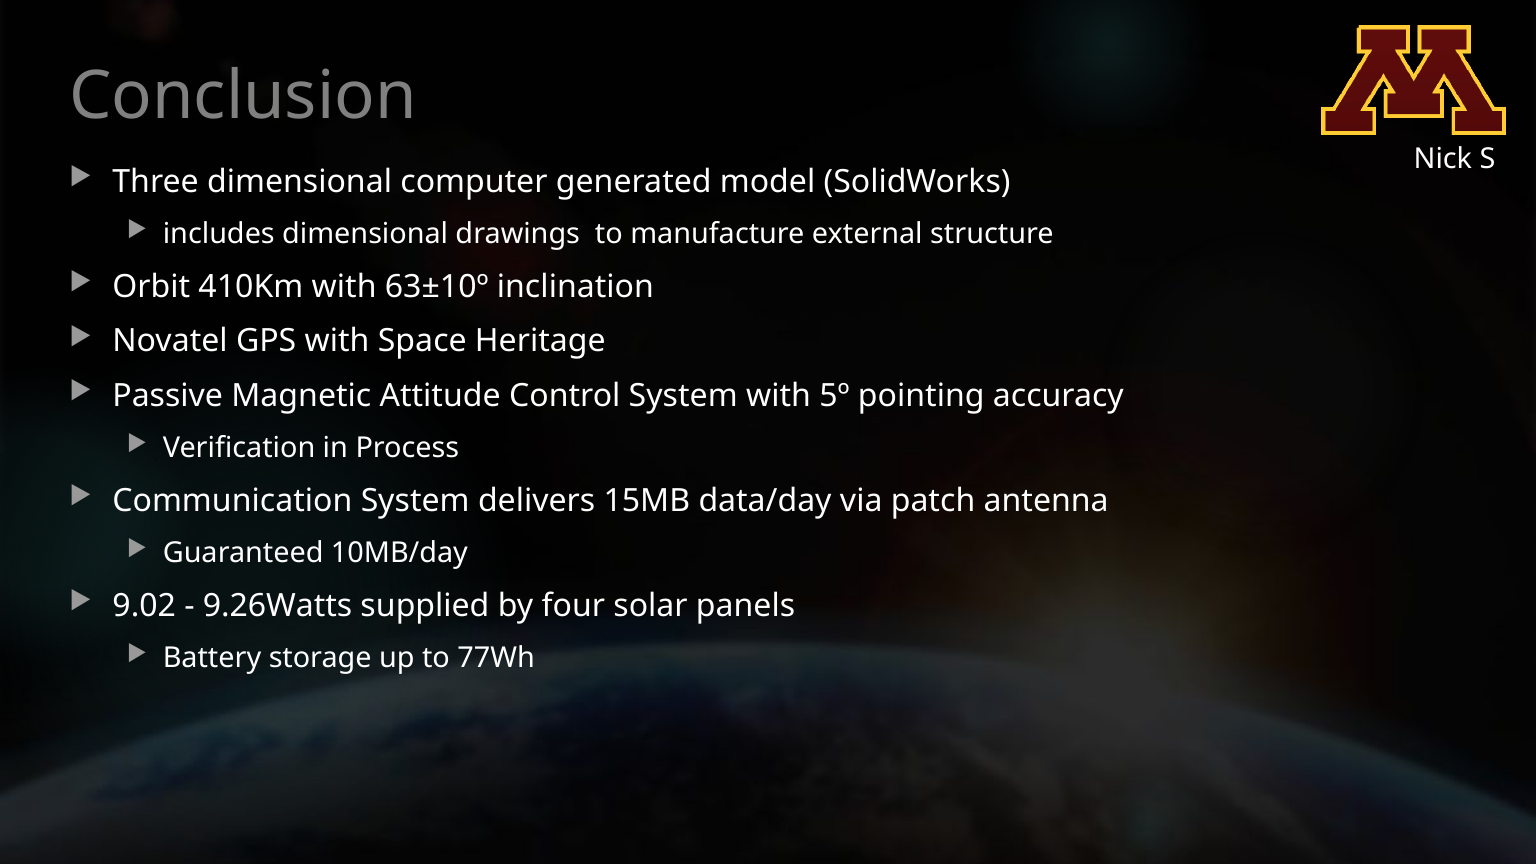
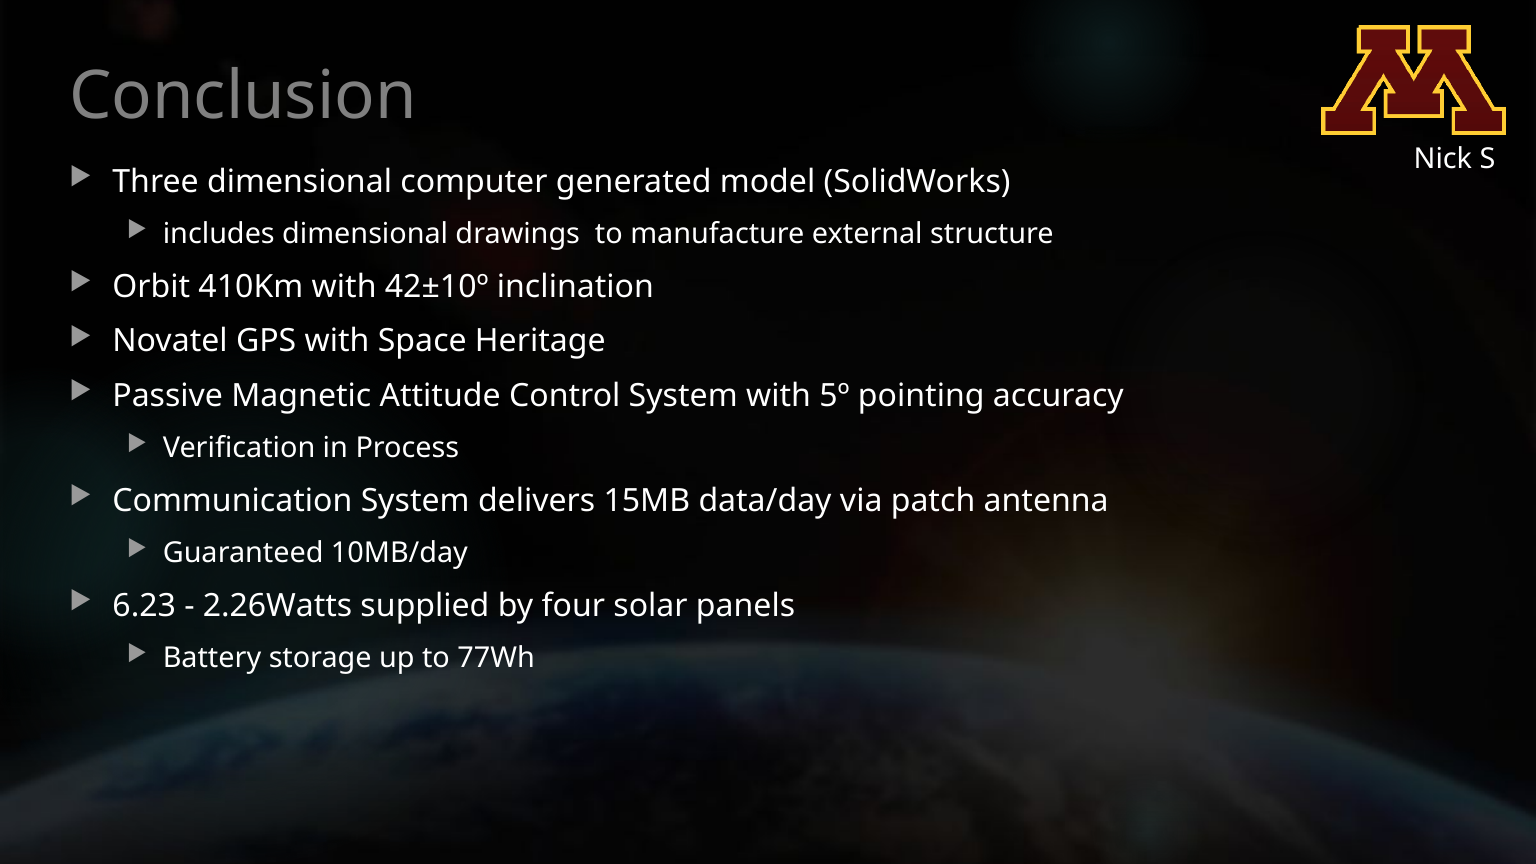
63±10º: 63±10º -> 42±10º (437, 287)
9.02: 9.02 -> 6.23 (144, 606)
9.26Watts: 9.26Watts -> 2.26Watts (278, 606)
